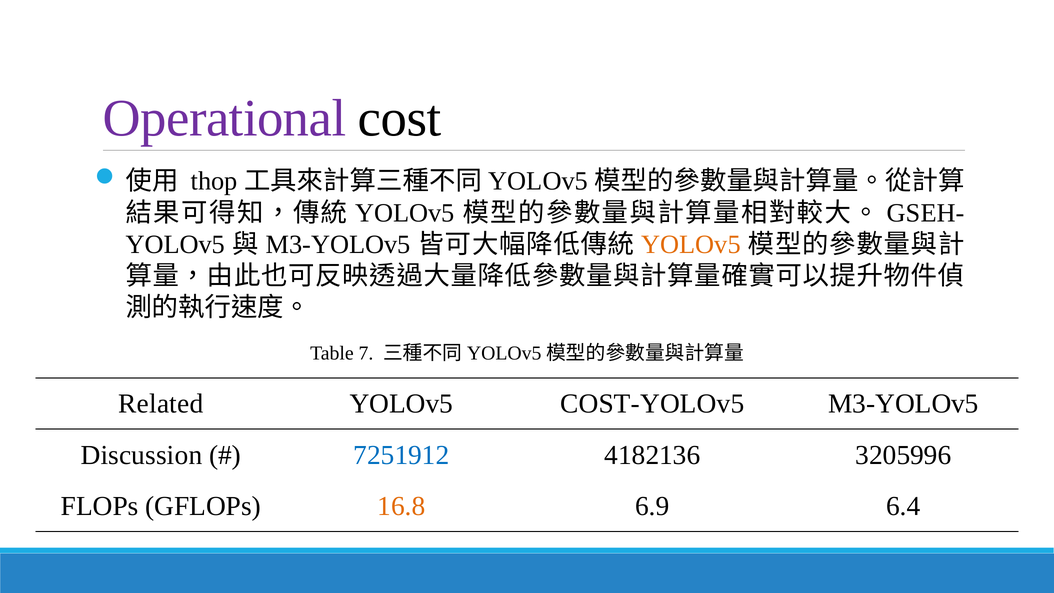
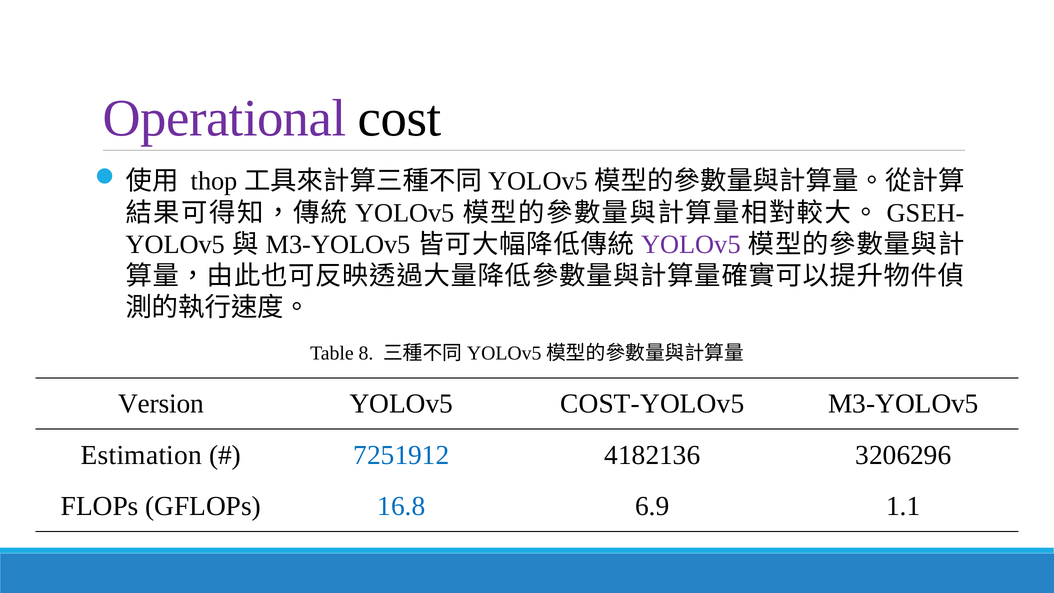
YOLOv5 colour: orange -> purple (691, 244)
7: 7 -> 8 (366, 353)
Related: Related -> Version (161, 404)
Discussion: Discussion -> Estimation (141, 455)
3205996: 3205996 -> 3206296 (903, 455)
16.8 colour: orange -> blue (401, 506)
6.4: 6.4 -> 1.1 (903, 506)
